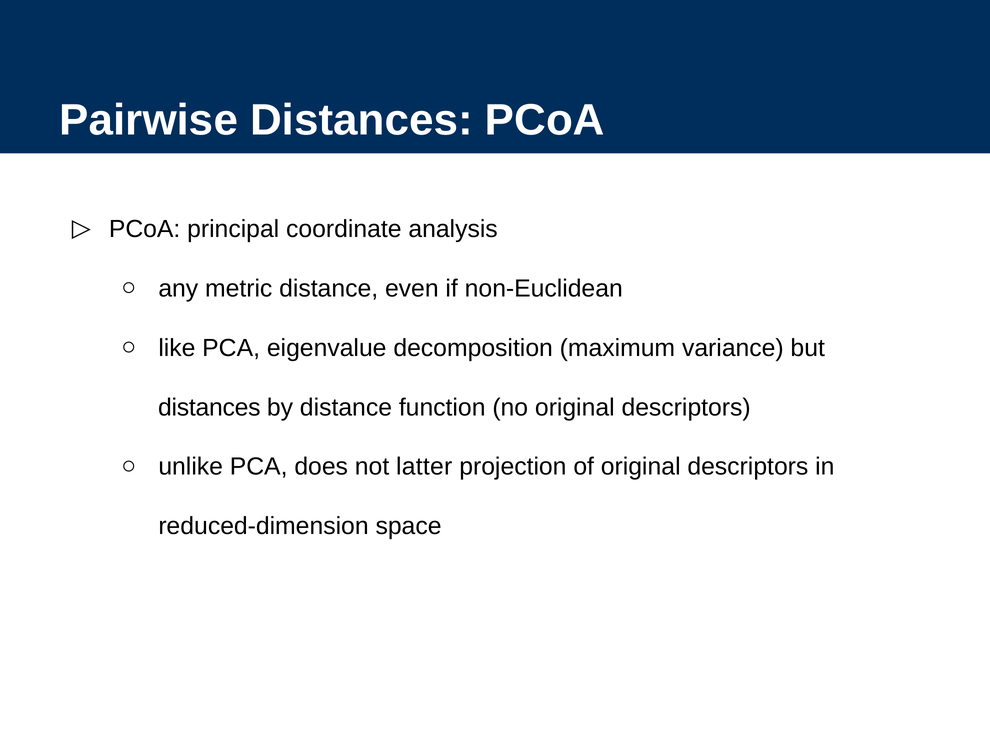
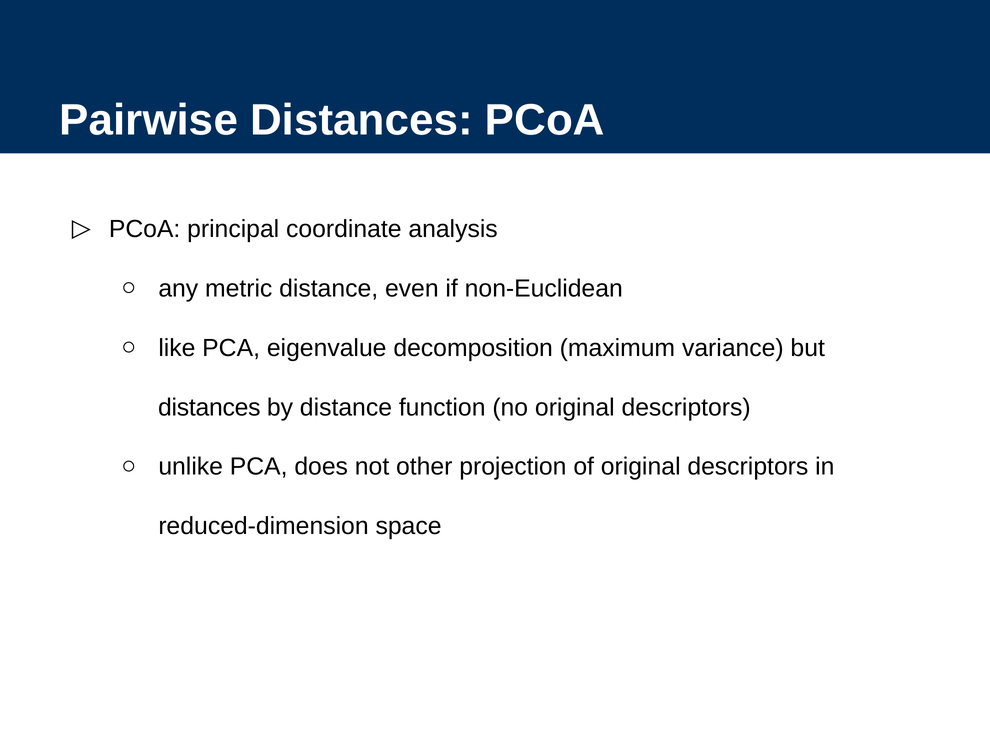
latter: latter -> other (424, 467)
